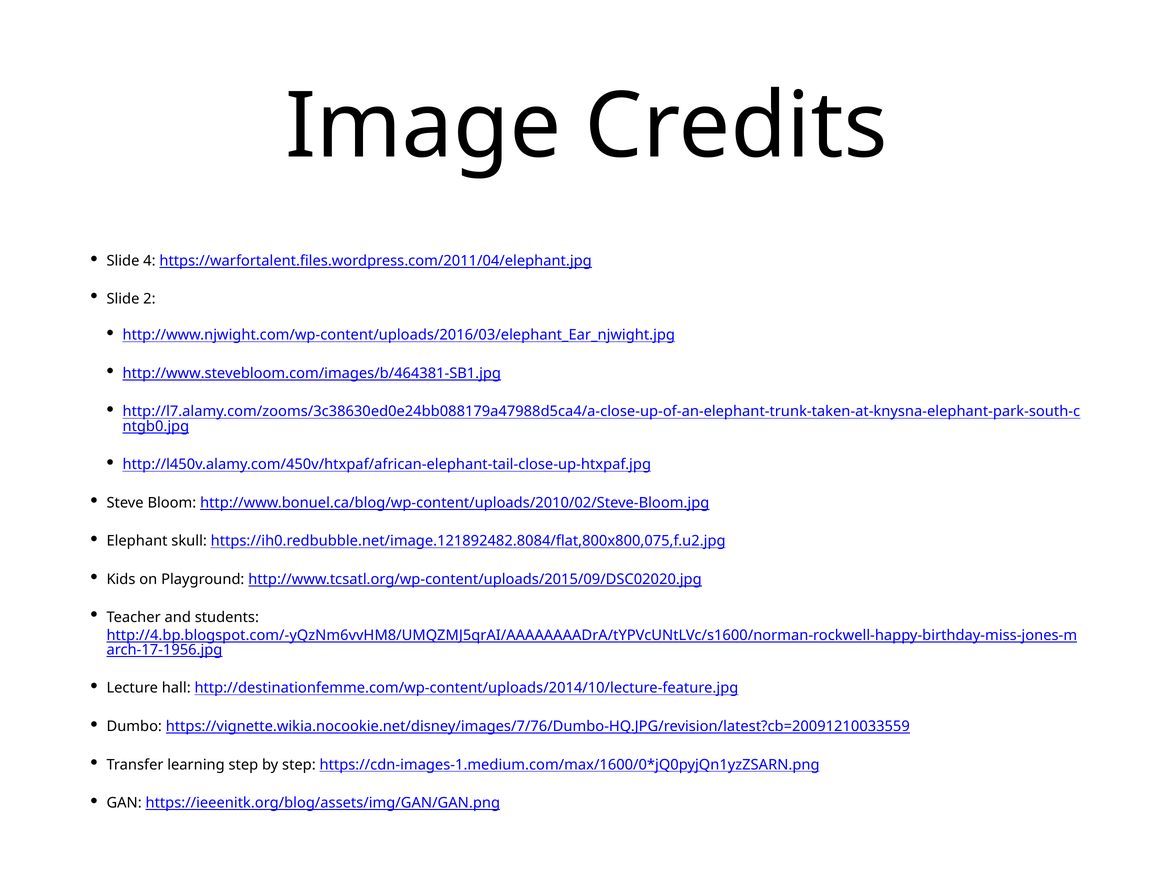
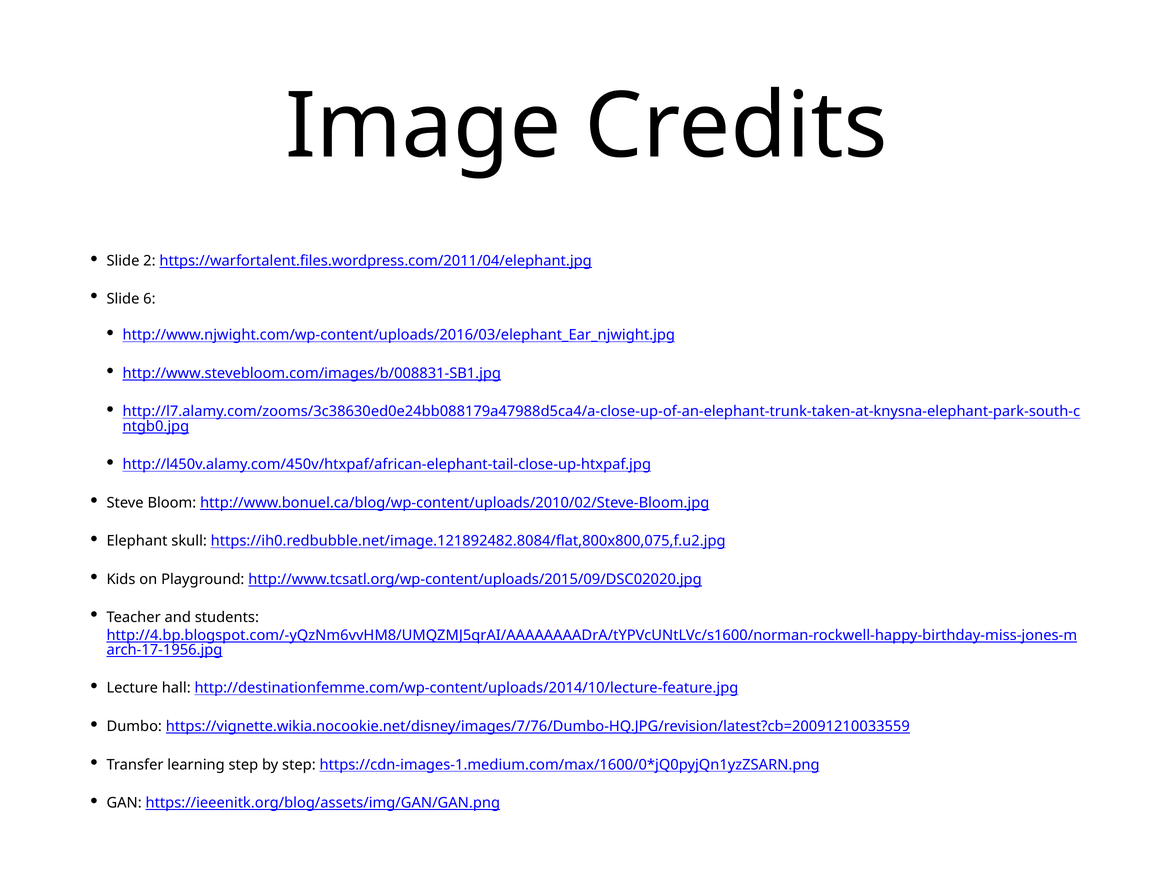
4: 4 -> 2 (149, 261)
2: 2 -> 6 (149, 299)
http://www.stevebloom.com/images/b/464381-SB1.jpg: http://www.stevebloom.com/images/b/464381-SB1.jpg -> http://www.stevebloom.com/images/b/008831-SB1.jpg (312, 373)
